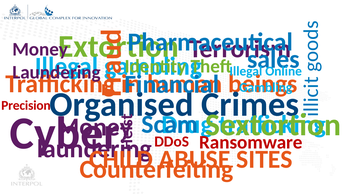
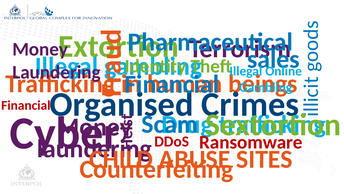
Precision: Precision -> Financial (26, 105)
